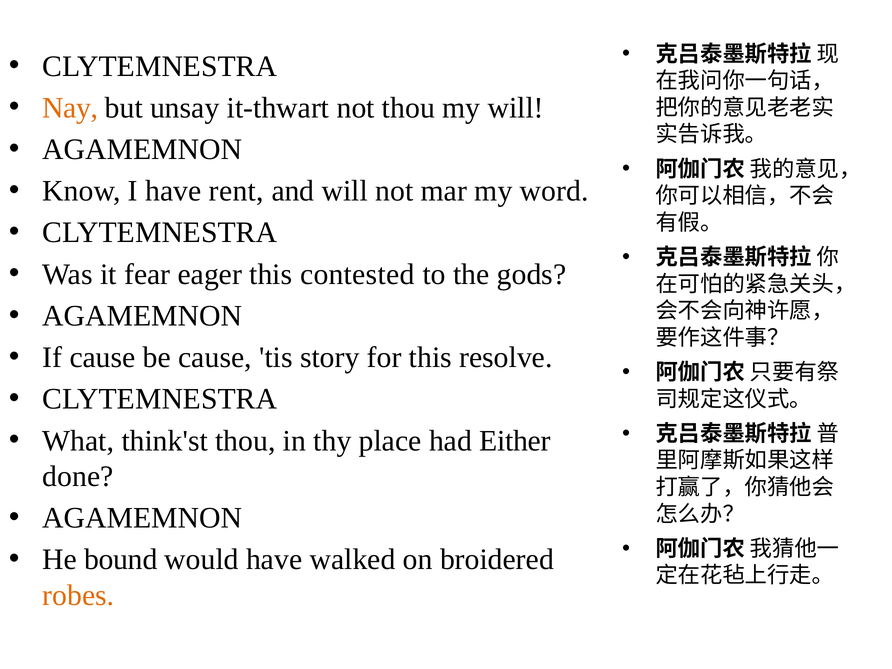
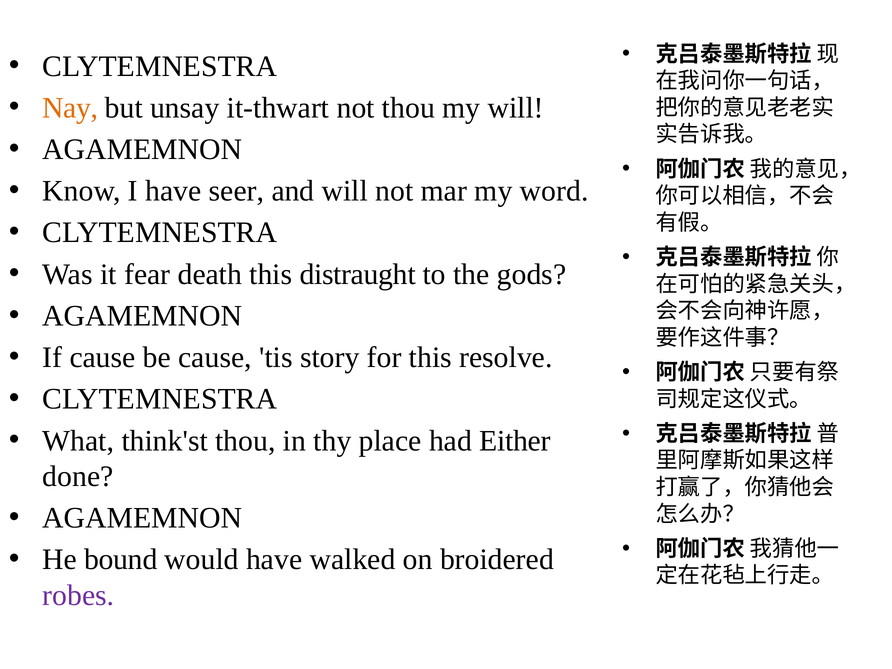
rent: rent -> seer (236, 191)
eager: eager -> death (210, 274)
contested: contested -> distraught (358, 274)
robes colour: orange -> purple (78, 595)
